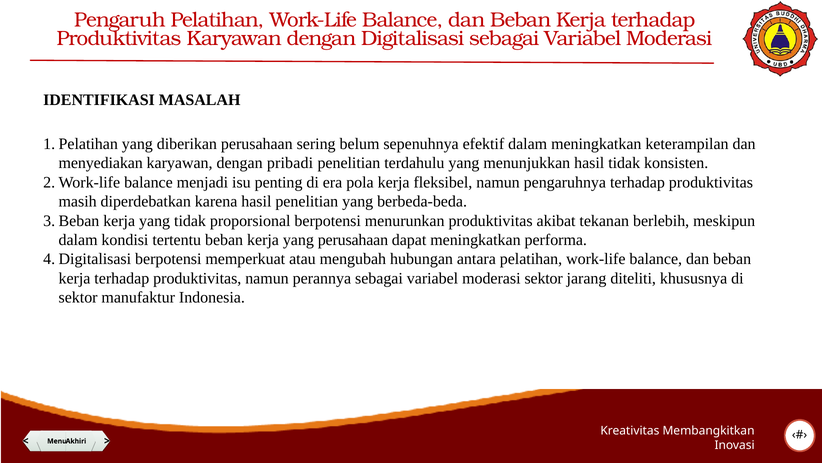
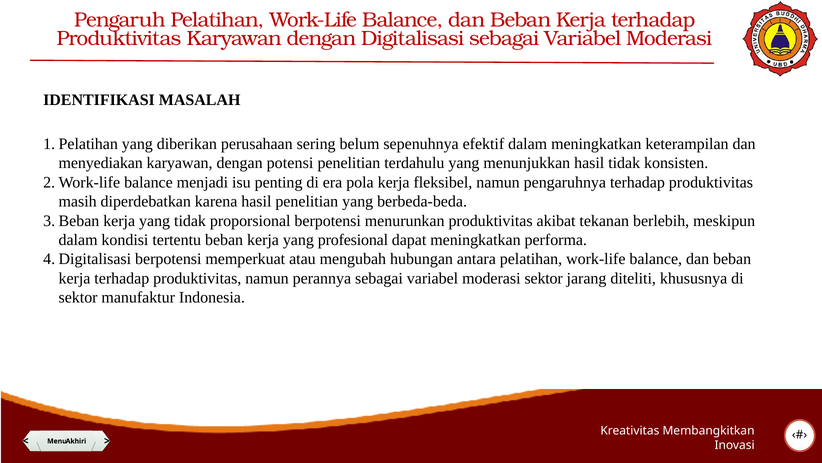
pribadi: pribadi -> potensi (290, 163)
yang perusahaan: perusahaan -> profesional (353, 240)
